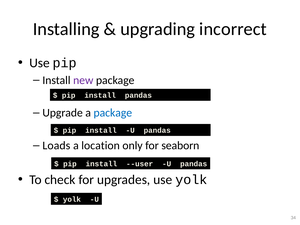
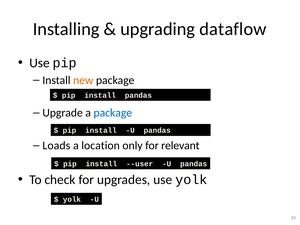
incorrect: incorrect -> dataflow (233, 29)
new colour: purple -> orange (83, 80)
seaborn: seaborn -> relevant (180, 146)
